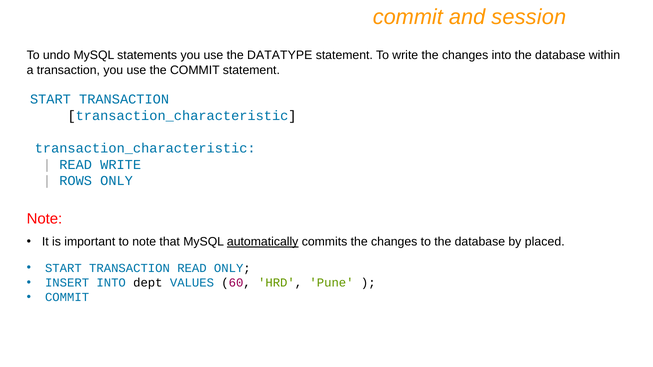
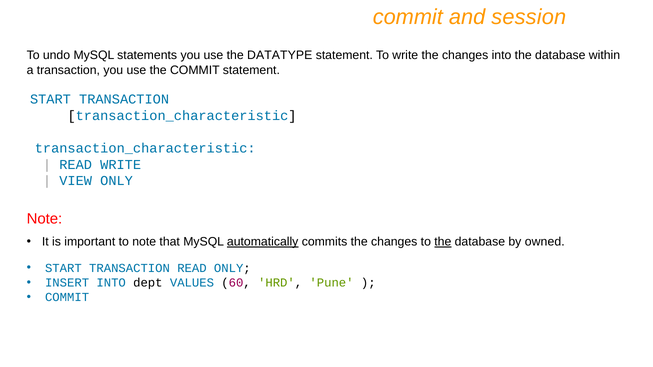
ROWS: ROWS -> VIEW (76, 181)
the underline: none -> present (443, 242)
placed: placed -> owned (545, 242)
